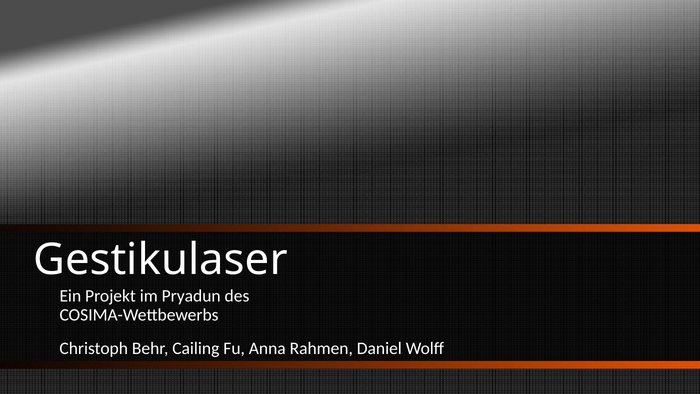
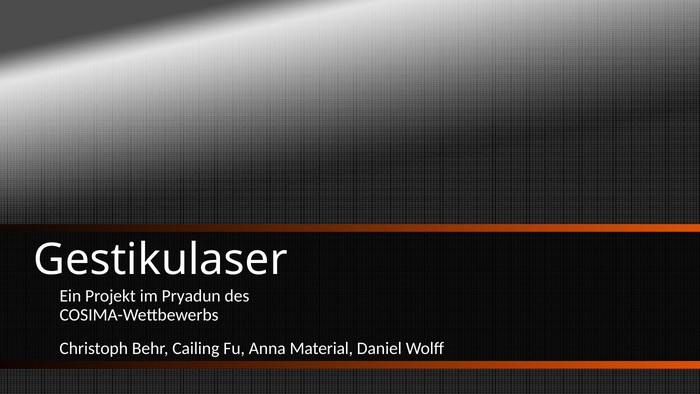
Rahmen: Rahmen -> Material (321, 348)
